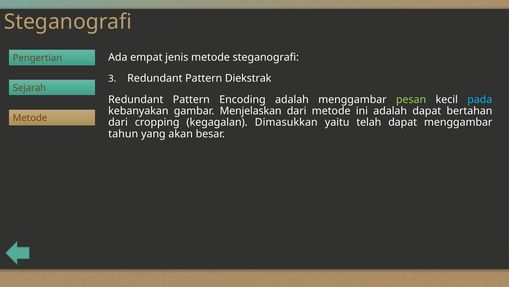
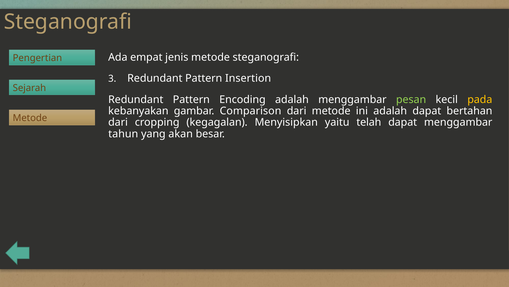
Diekstrak: Diekstrak -> Insertion (248, 78)
pada colour: light blue -> yellow (480, 99)
Menjelaskan: Menjelaskan -> Comparison (250, 111)
Dimasukkan: Dimasukkan -> Menyisipkan (286, 122)
